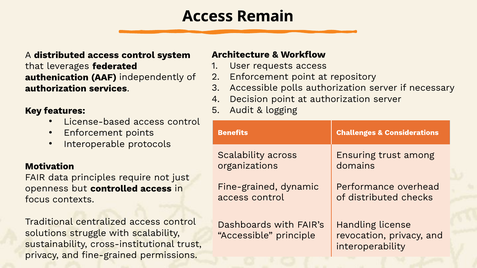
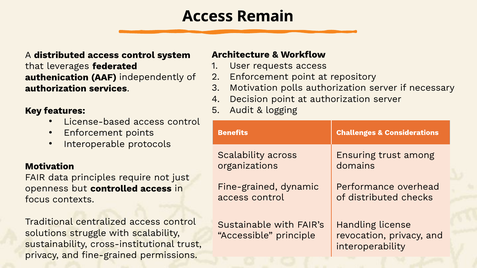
Accessible: Accessible -> Motivation (254, 88)
Dashboards: Dashboards -> Sustainable (244, 225)
